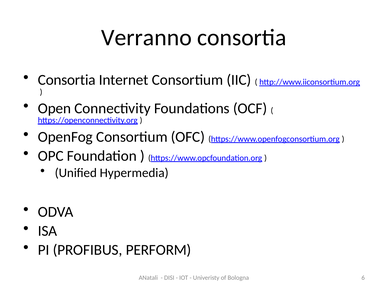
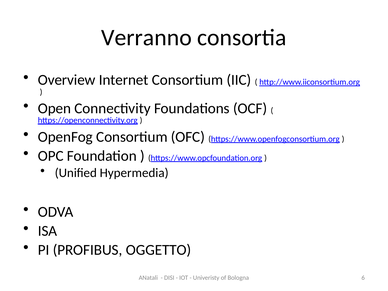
Consortia: Consortia -> Overview (67, 80)
PERFORM: PERFORM -> OGGETTO (159, 250)
